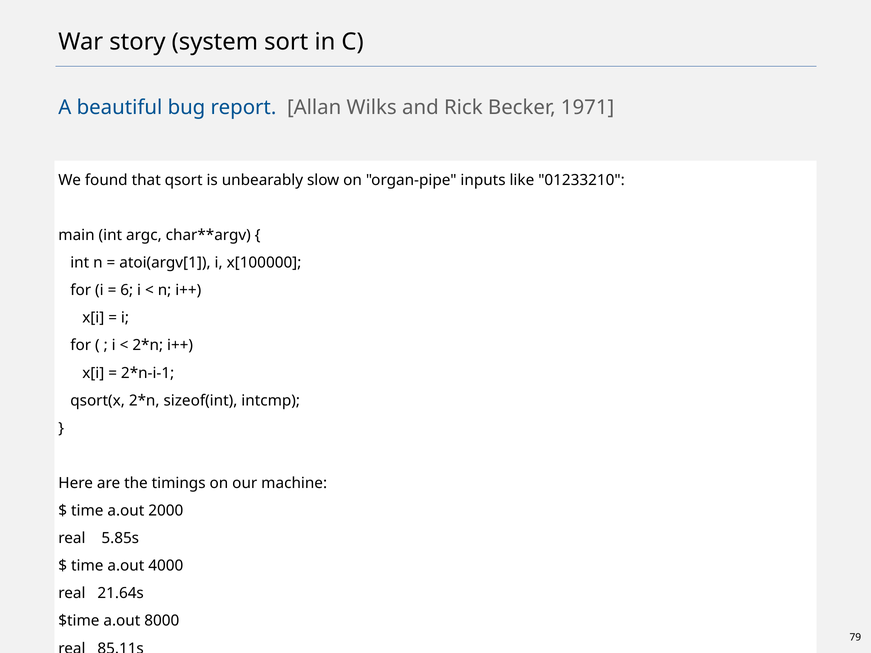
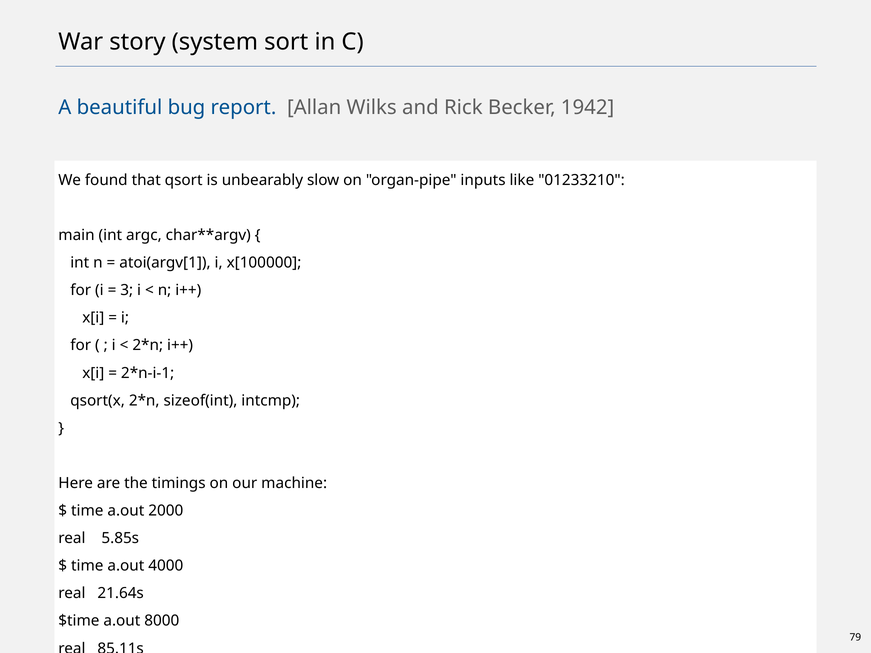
1971: 1971 -> 1942 (588, 107)
6: 6 -> 3 (127, 290)
